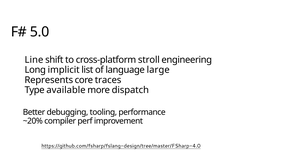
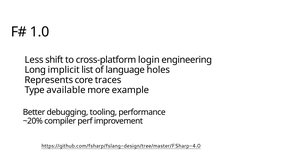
5.0: 5.0 -> 1.0 (40, 32)
Line: Line -> Less (34, 60)
stroll: stroll -> login (149, 60)
large: large -> holes (158, 70)
dispatch: dispatch -> example (130, 90)
